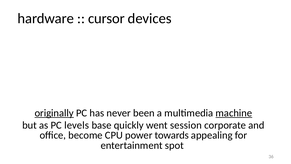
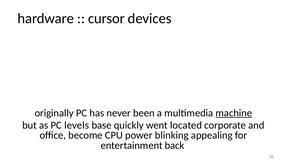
originally underline: present -> none (54, 113)
session: session -> located (186, 125)
towards: towards -> blinking (172, 135)
spot: spot -> back (174, 145)
